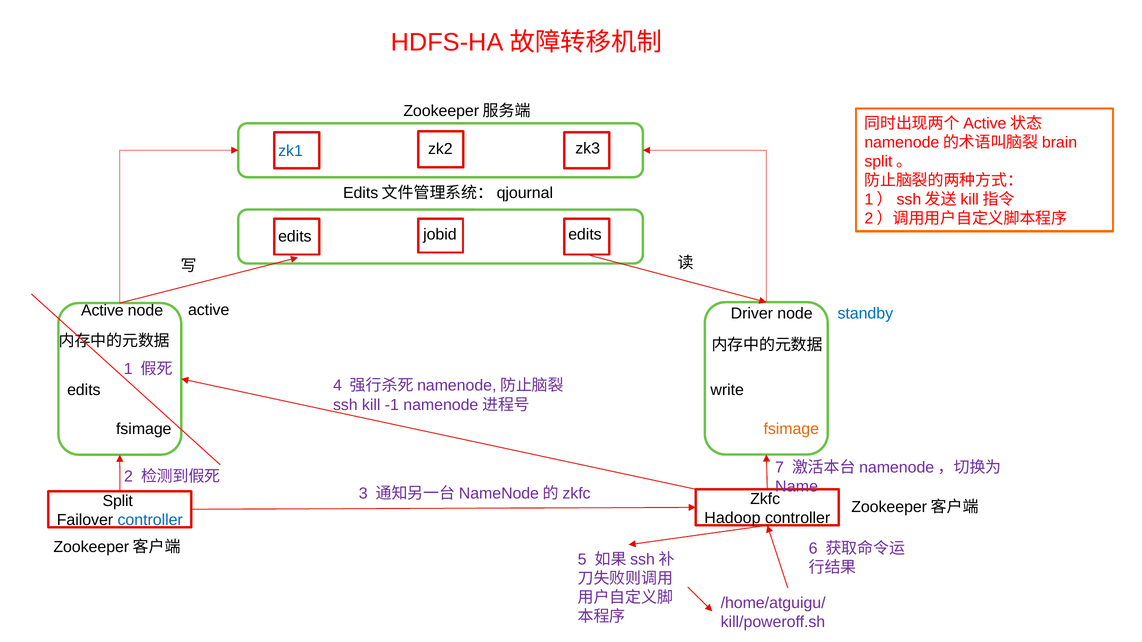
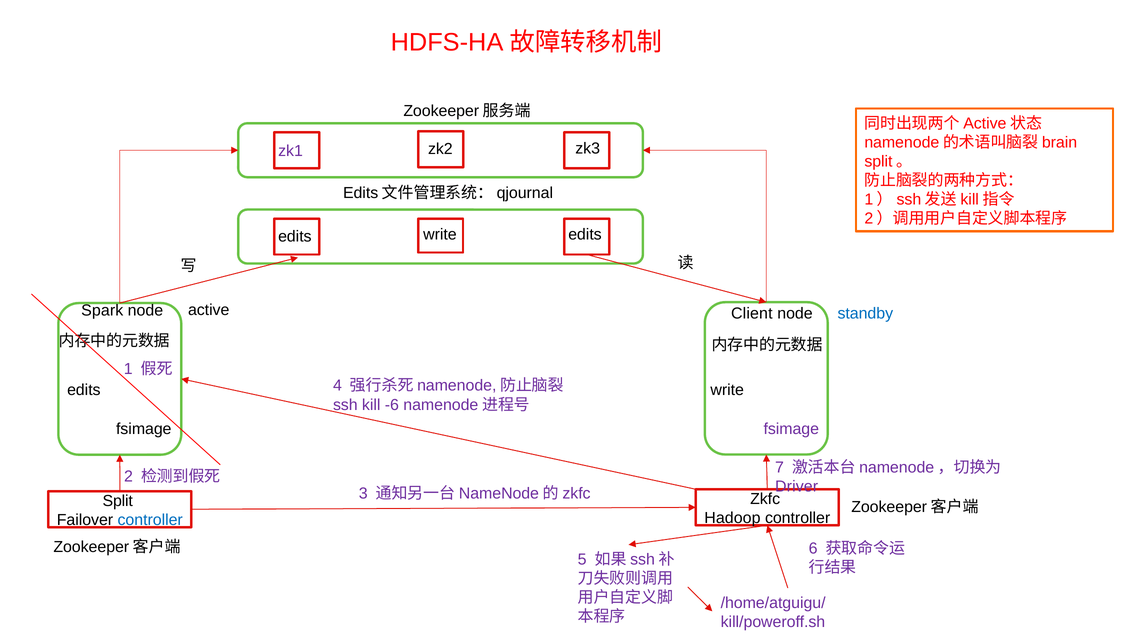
zk1 colour: blue -> purple (291, 151)
jobid: jobid -> write (440, 235)
Active: Active -> Spark (102, 311)
Driver: Driver -> Client (752, 314)
-1: -1 -> -6 (392, 405)
fsimage colour: orange -> purple (791, 429)
Name: Name -> Driver (797, 487)
